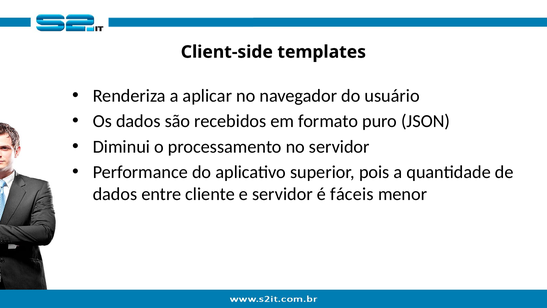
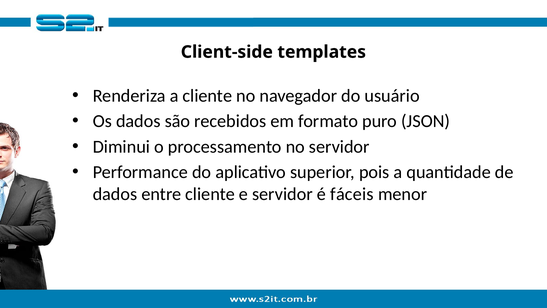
a aplicar: aplicar -> cliente (207, 96)
